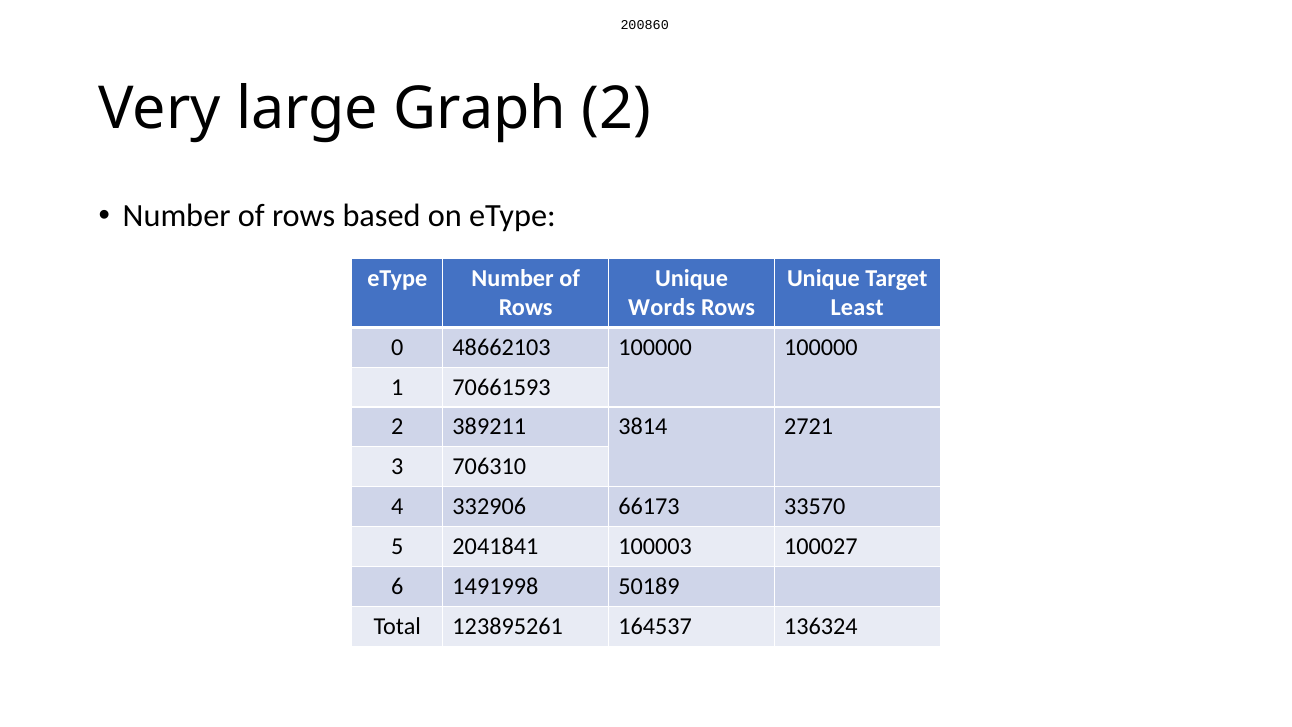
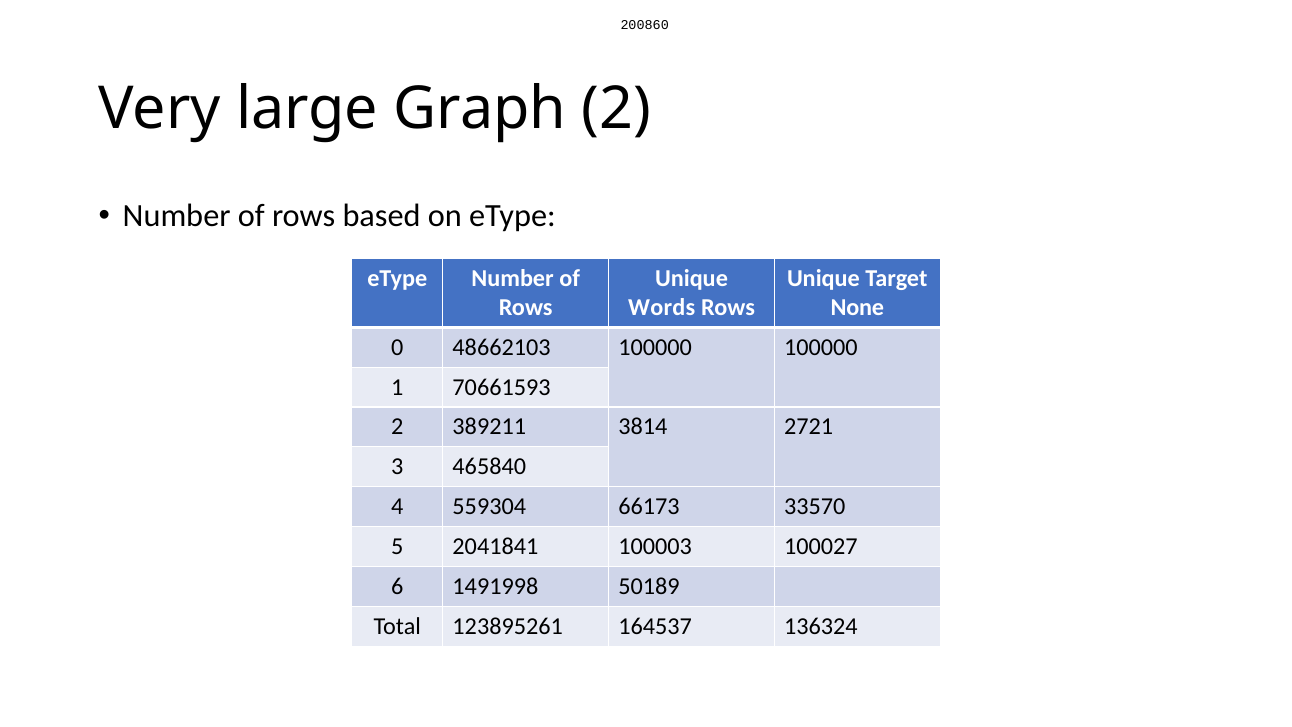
Least: Least -> None (857, 308)
706310: 706310 -> 465840 (489, 467)
332906: 332906 -> 559304 (489, 506)
